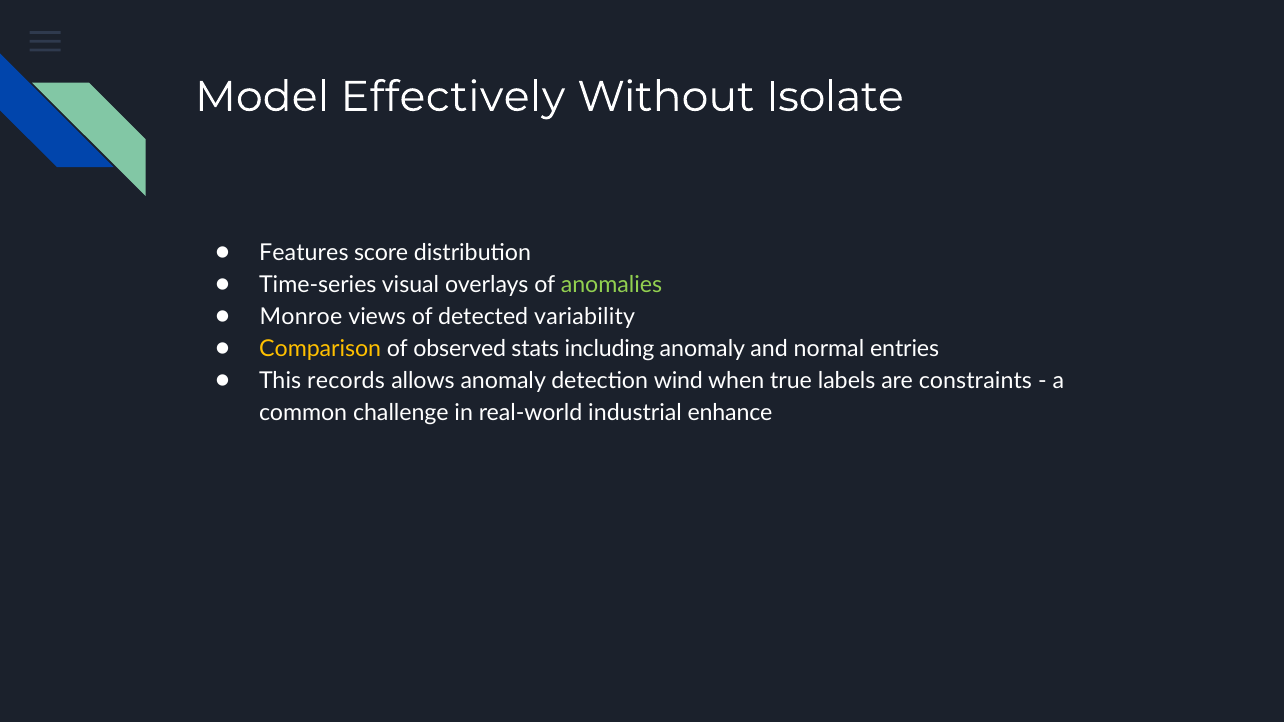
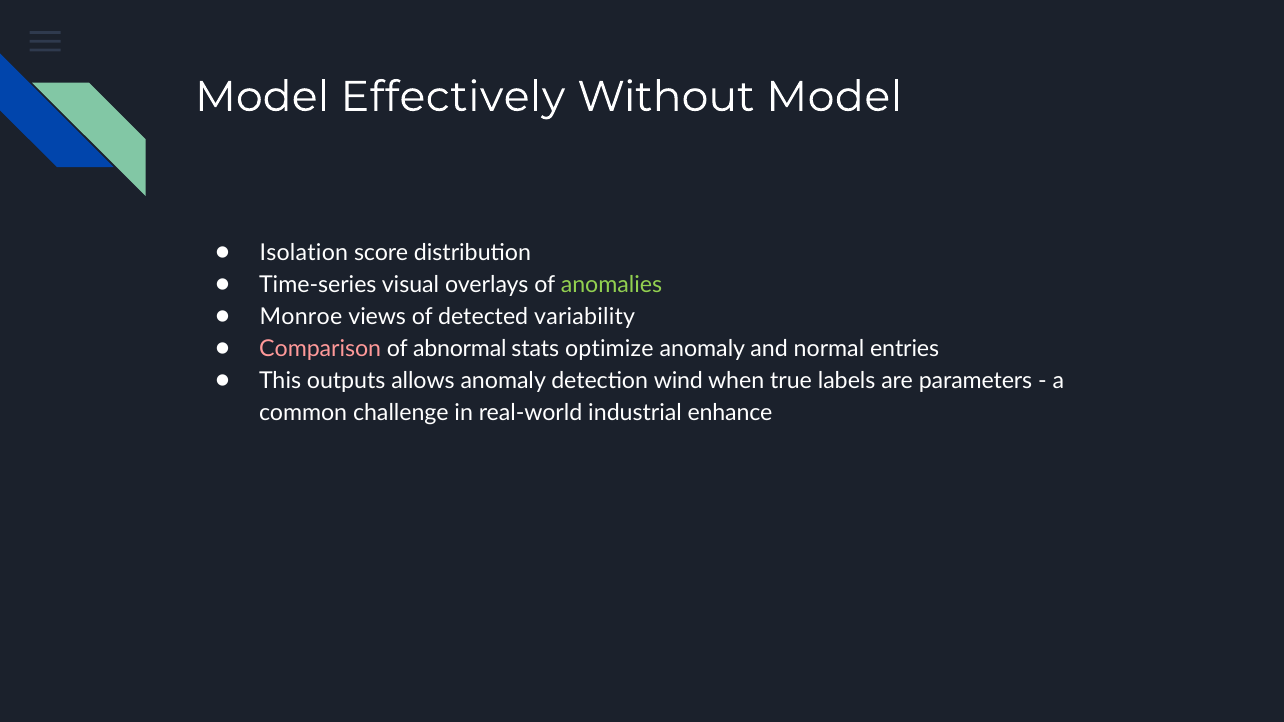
Without Isolate: Isolate -> Model (834, 97)
Features: Features -> Isolation (304, 253)
Comparison colour: yellow -> pink (320, 349)
observed: observed -> abnormal (460, 349)
including: including -> optimize (609, 349)
records: records -> outputs (346, 381)
constraints: constraints -> parameters (976, 381)
